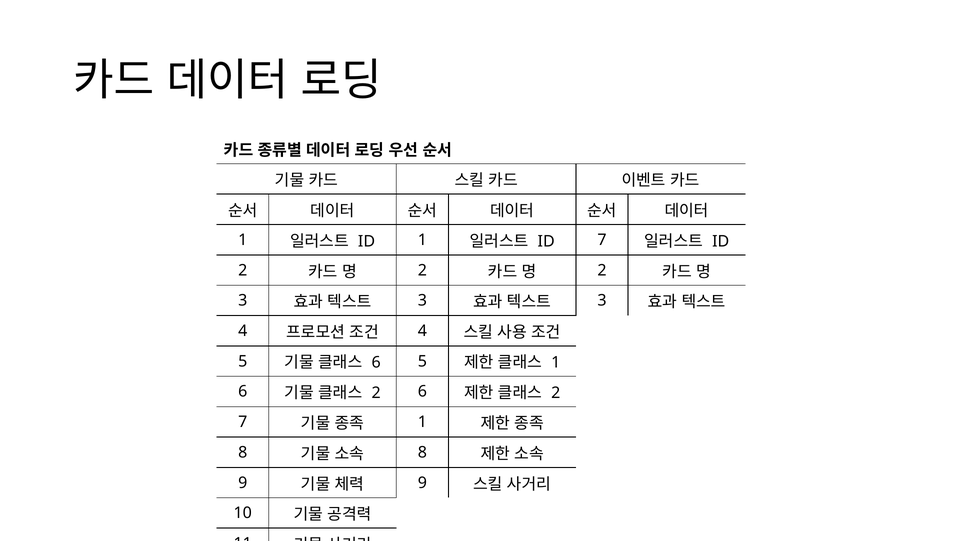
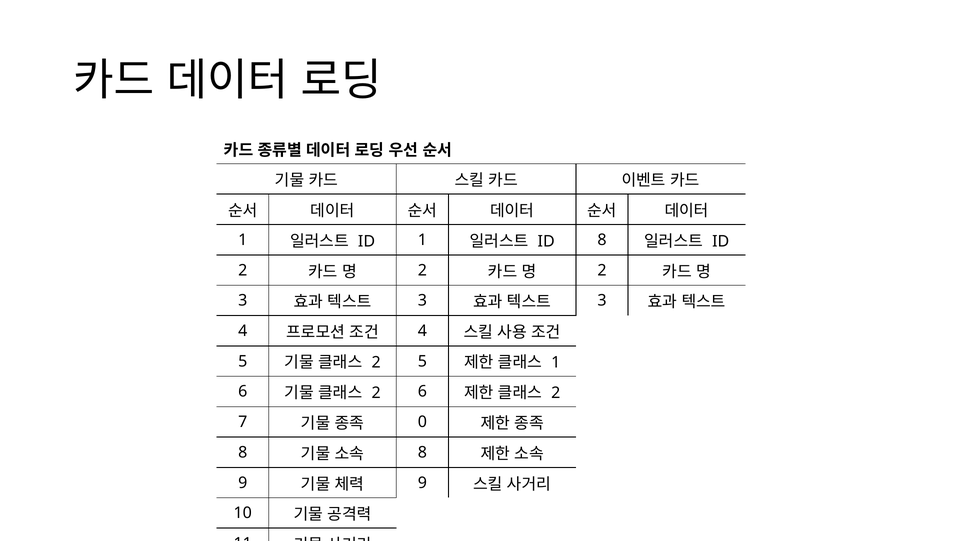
ID 7: 7 -> 8 (602, 240)
6: 6 -> 2 (376, 363)
1: 1 -> 0 (422, 422)
